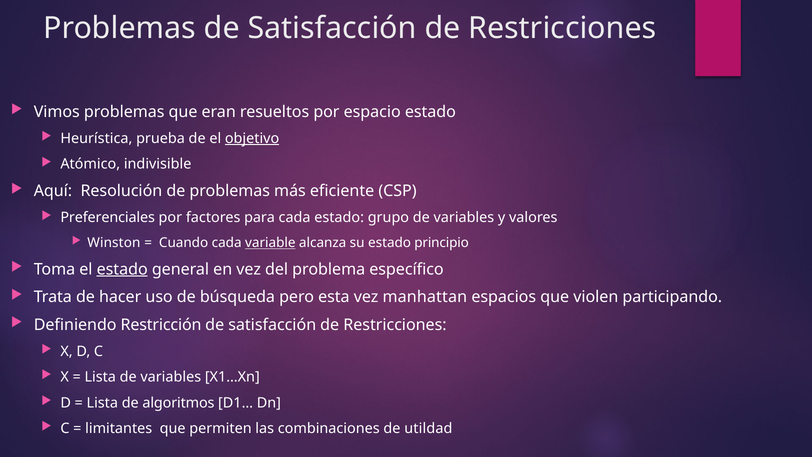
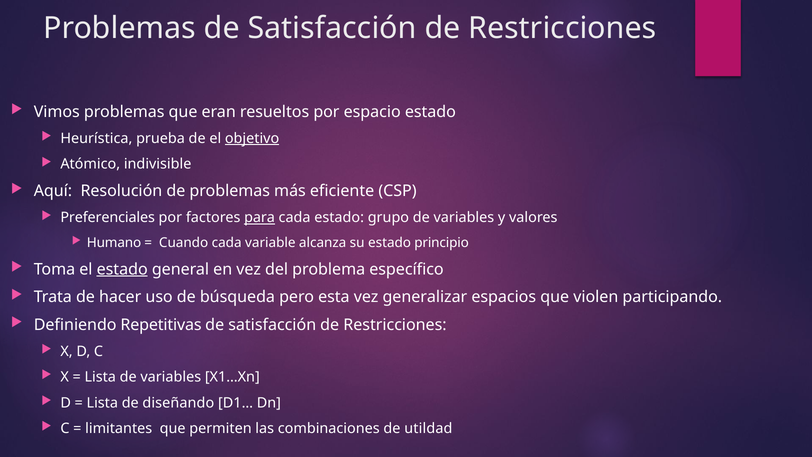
para underline: none -> present (260, 218)
Winston: Winston -> Humano (114, 243)
variable underline: present -> none (270, 243)
manhattan: manhattan -> generalizar (425, 297)
Restricción: Restricción -> Repetitivas (161, 325)
algoritmos: algoritmos -> diseñando (178, 403)
